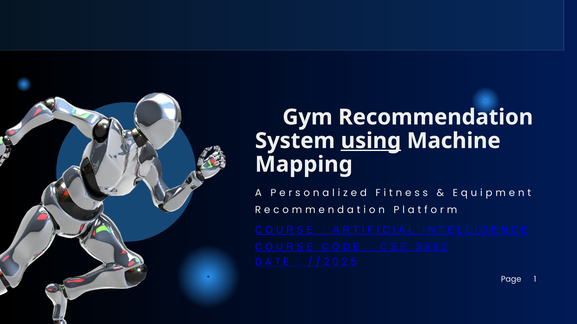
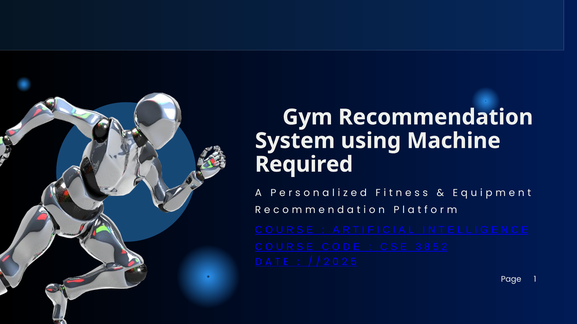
using underline: present -> none (371, 141)
Mapping: Mapping -> Required (304, 165)
8: 8 -> 5 (436, 247)
